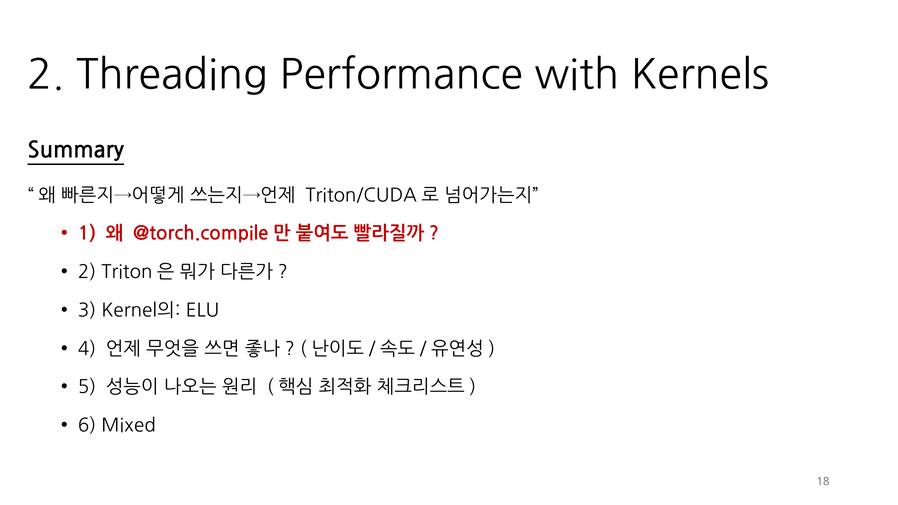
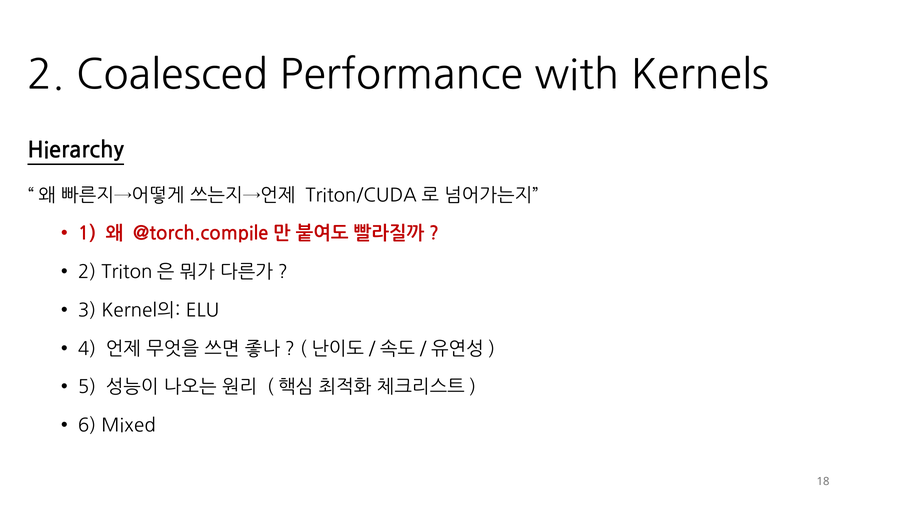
Threading: Threading -> Coalesced (172, 75)
Summary: Summary -> Hierarchy (76, 150)
